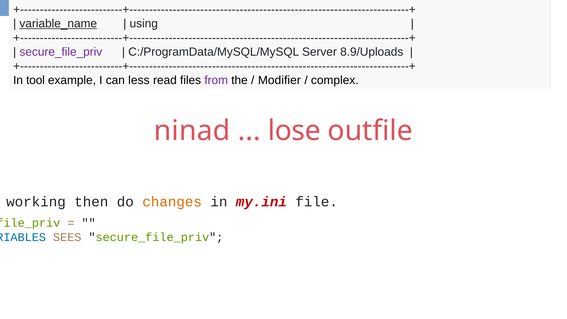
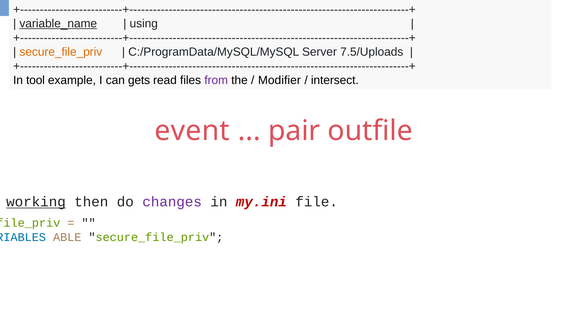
secure_file_priv colour: purple -> orange (61, 52)
8.9/Uploads: 8.9/Uploads -> 7.5/Uploads (372, 52)
less: less -> gets (139, 80)
complex: complex -> intersect (335, 80)
ninad: ninad -> event (192, 131)
lose: lose -> pair (294, 131)
working underline: none -> present (36, 202)
changes colour: orange -> purple (172, 202)
SEES: SEES -> ABLE (67, 237)
